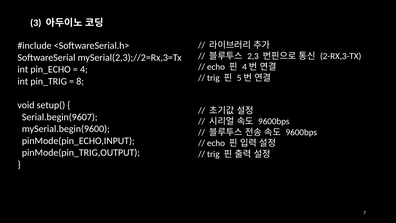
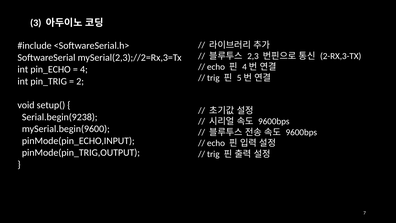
8: 8 -> 2 (80, 81)
Serial.begin(9607: Serial.begin(9607 -> Serial.begin(9238 (60, 117)
